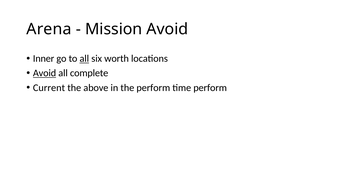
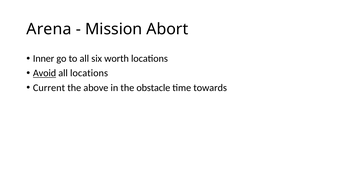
Mission Avoid: Avoid -> Abort (167, 29)
all underline: present -> none (84, 59)
all complete: complete -> locations (89, 73)
the perform: perform -> obstacle (153, 88)
time perform: perform -> towards (210, 88)
